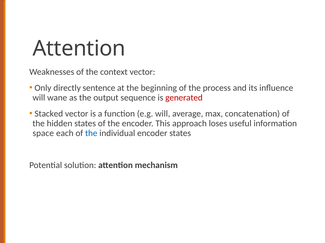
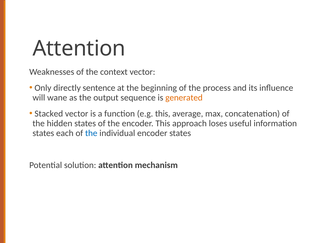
generated colour: red -> orange (184, 98)
e.g will: will -> this (163, 114)
space: space -> states (43, 133)
